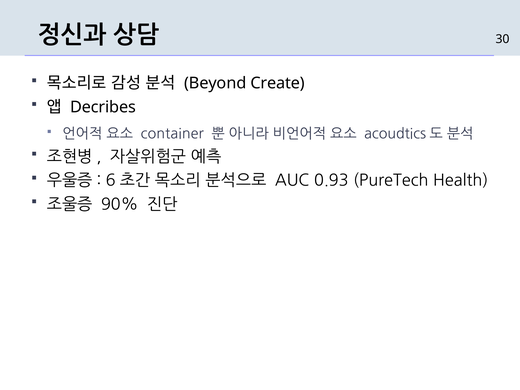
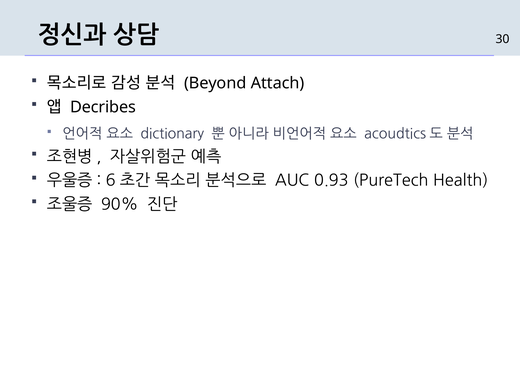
Create: Create -> Attach (278, 83)
container: container -> dictionary (172, 134)
